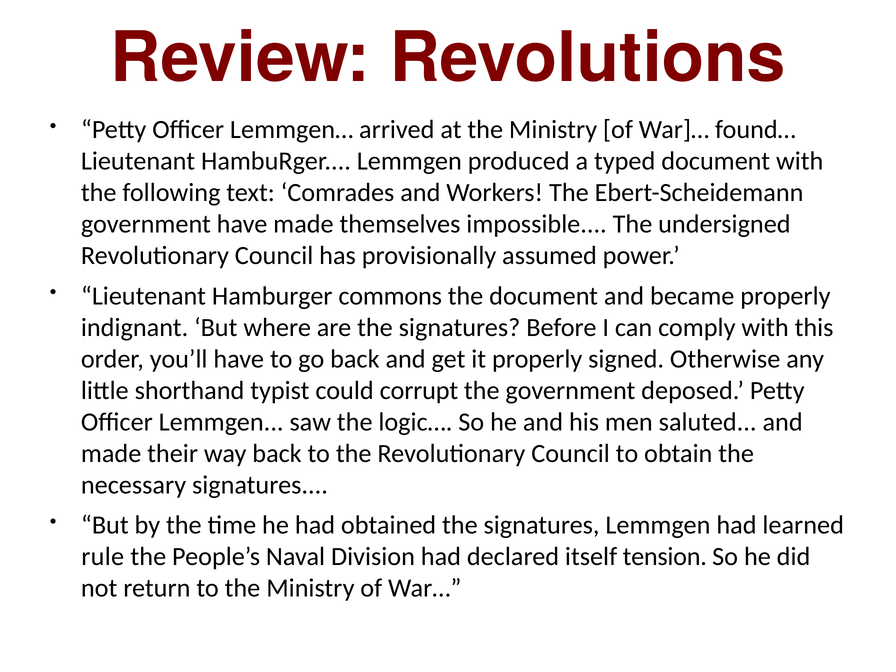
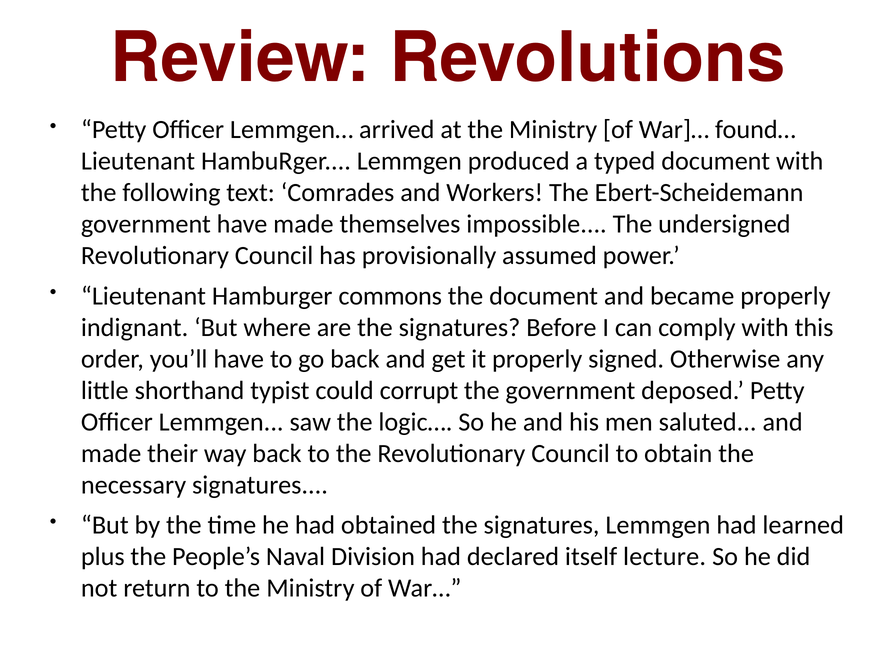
rule: rule -> plus (103, 557)
tension: tension -> lecture (665, 557)
